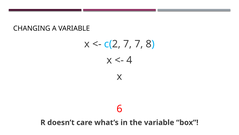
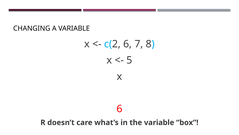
c(2 7: 7 -> 6 (128, 44)
4: 4 -> 5 (129, 60)
